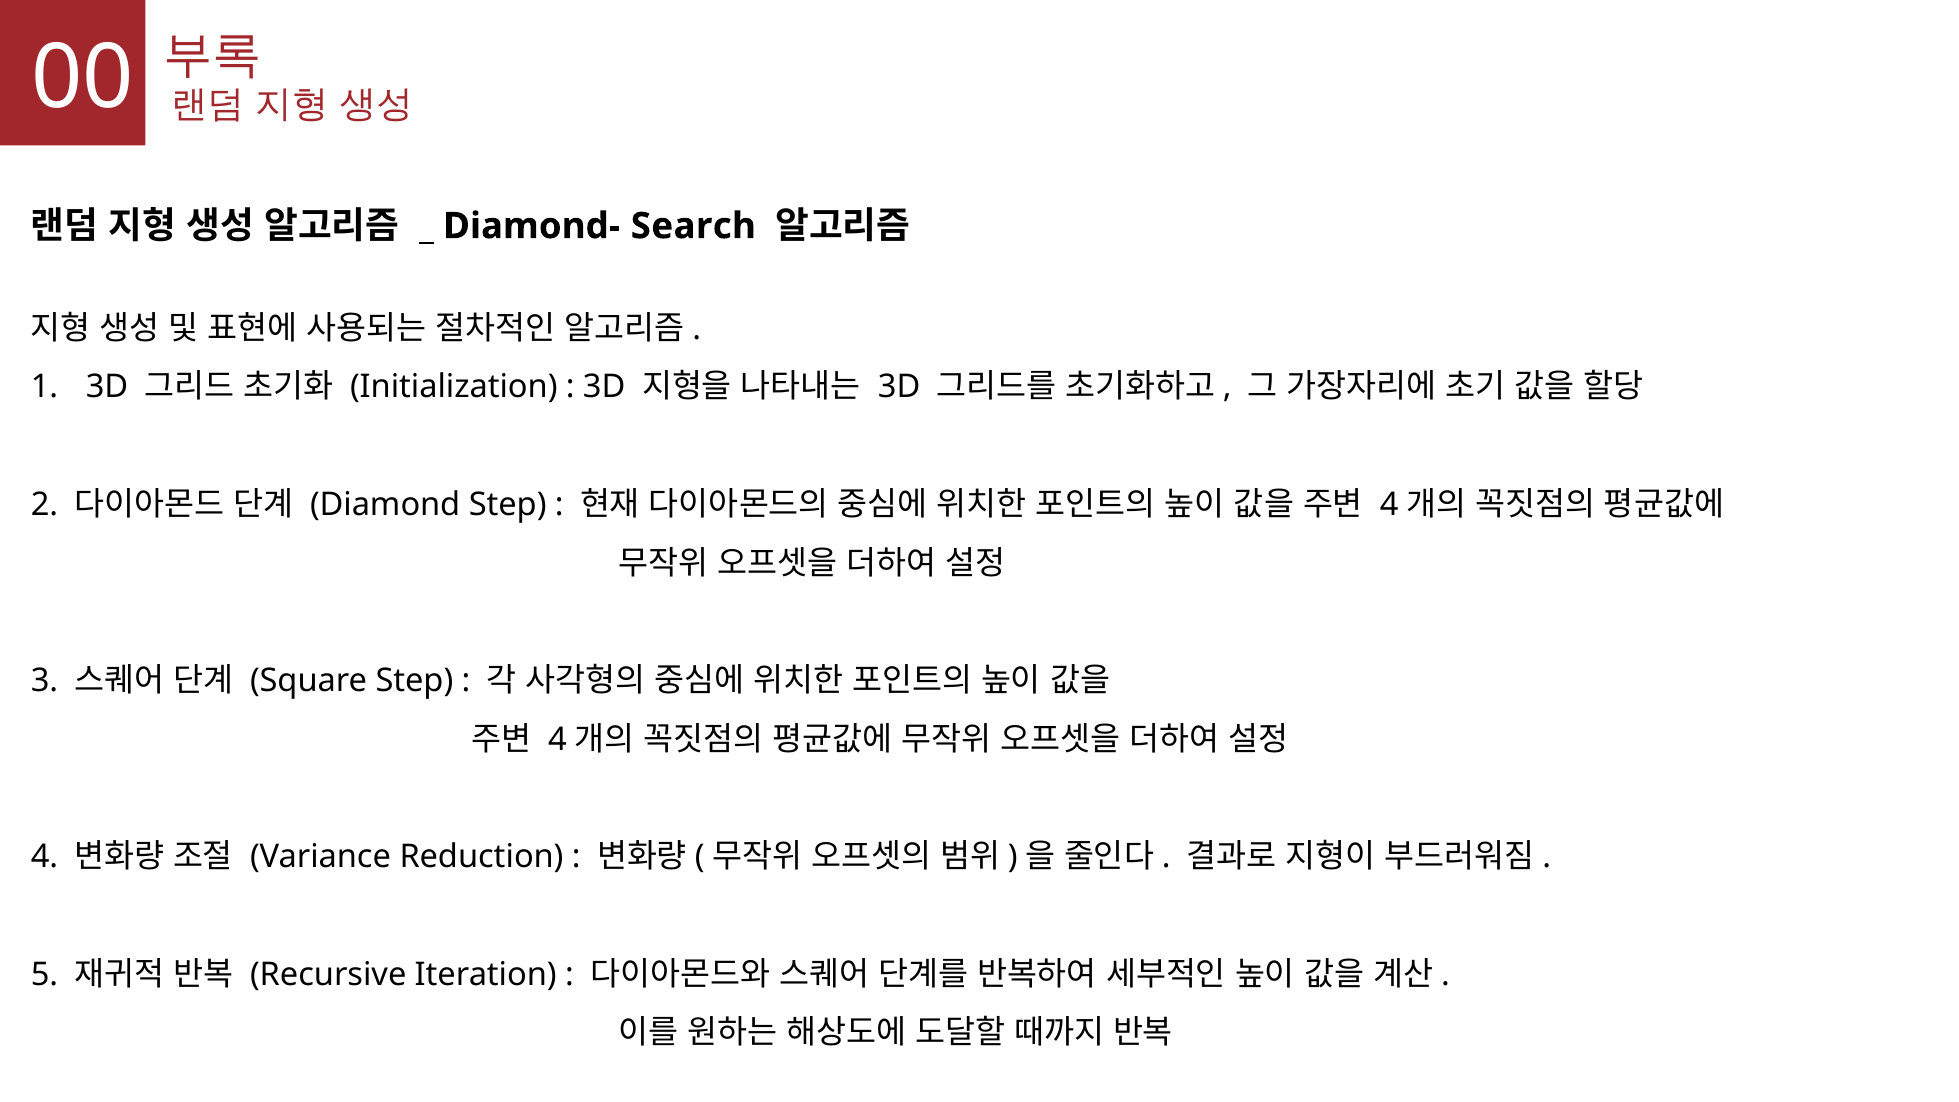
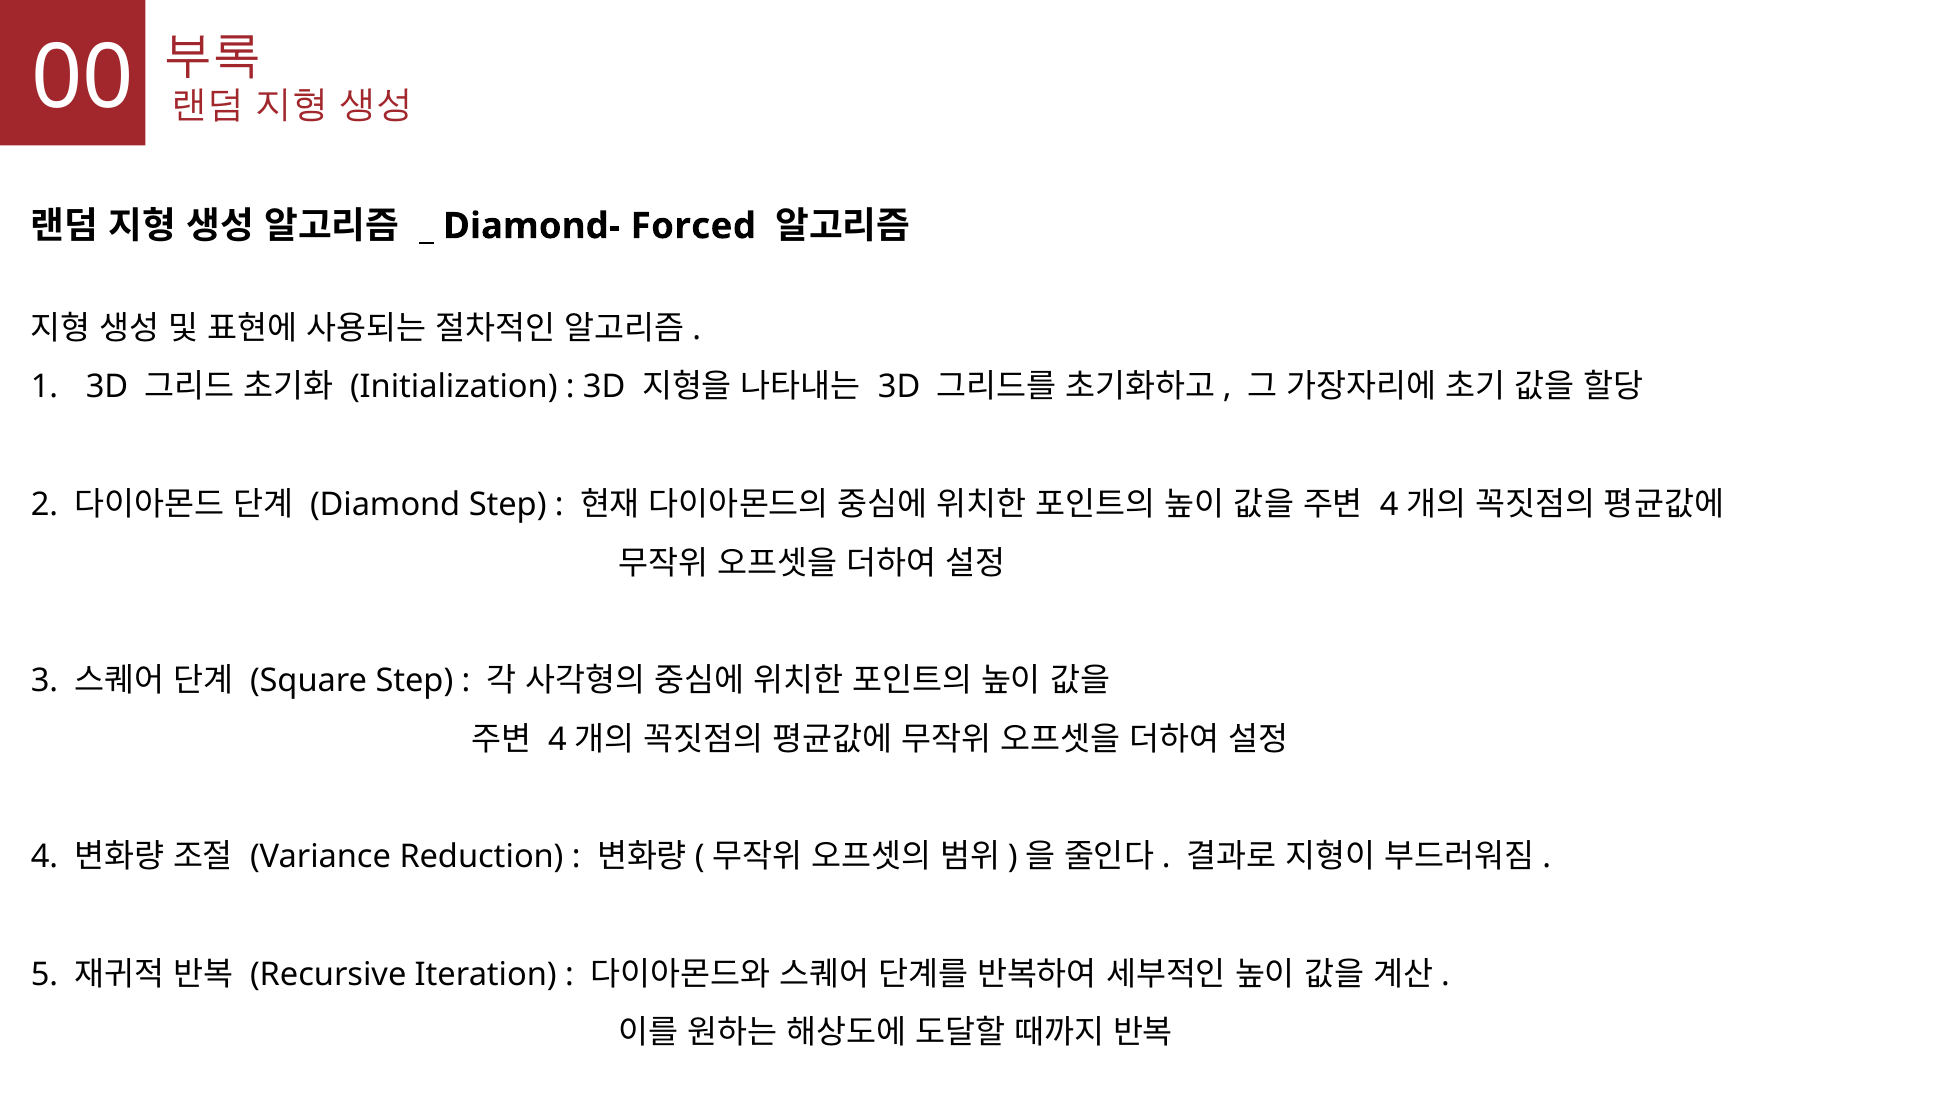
Search: Search -> Forced (693, 226)
